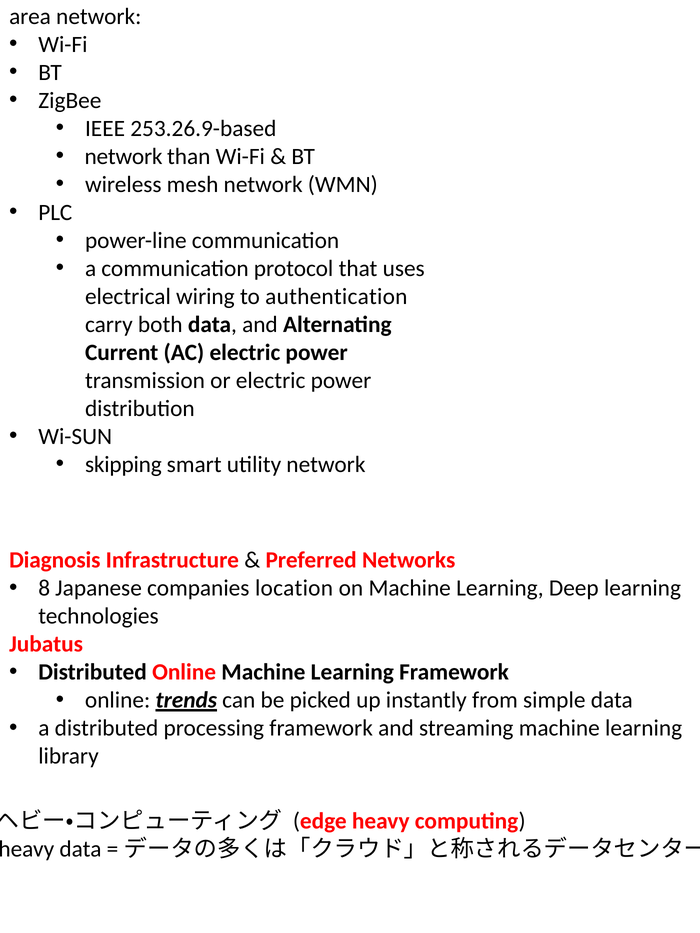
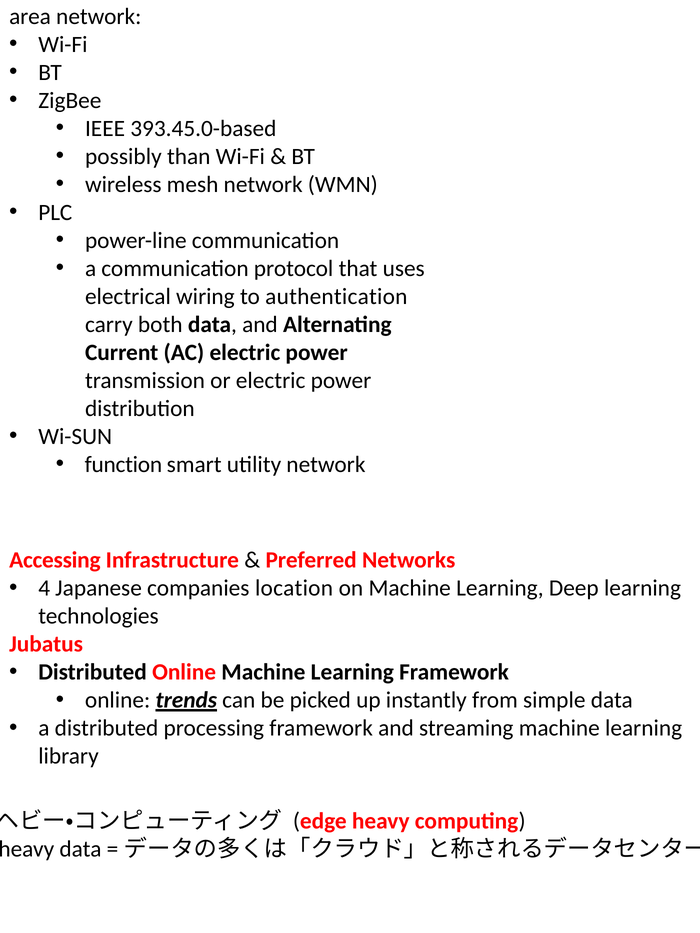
253.26.9-based: 253.26.9-based -> 393.45.0-based (203, 129)
network: network -> possibly (123, 157)
skipping: skipping -> function (123, 465)
Diagnosis: Diagnosis -> Accessing (55, 560)
8: 8 -> 4 (44, 588)
